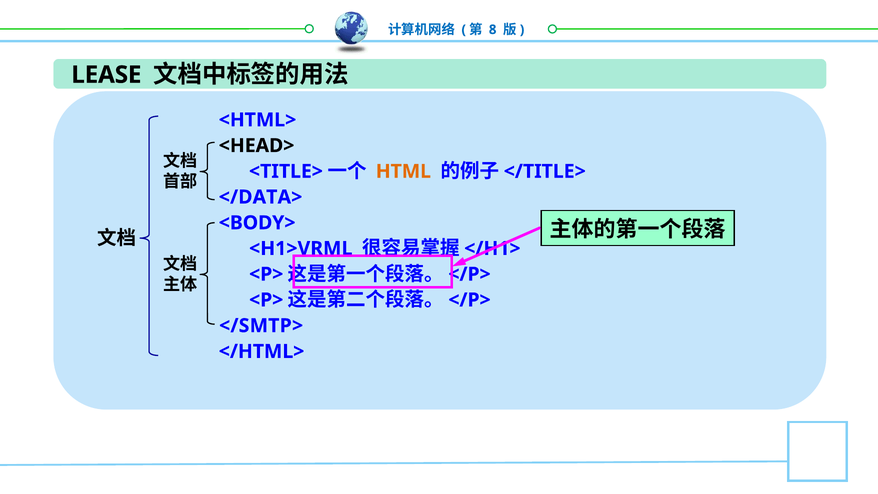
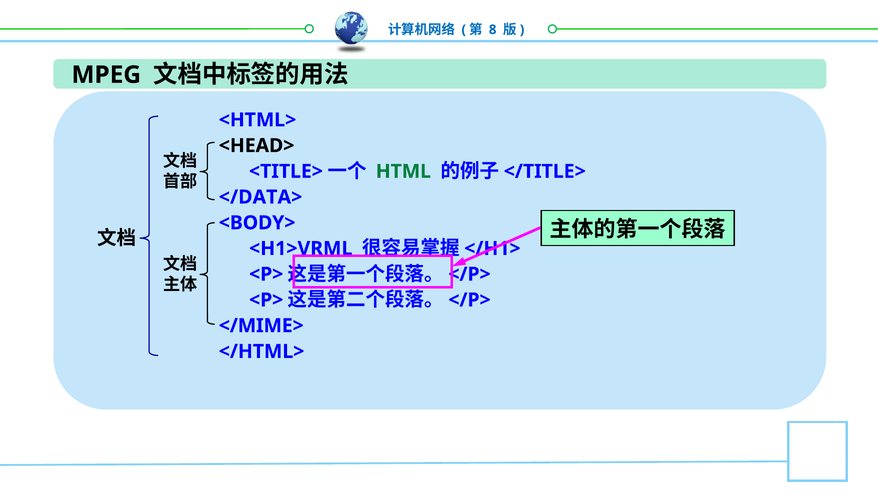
LEASE: LEASE -> MPEG (106, 75)
HTML colour: orange -> green (403, 171)
</SMTP>: </SMTP> -> </MIME> (261, 326)
